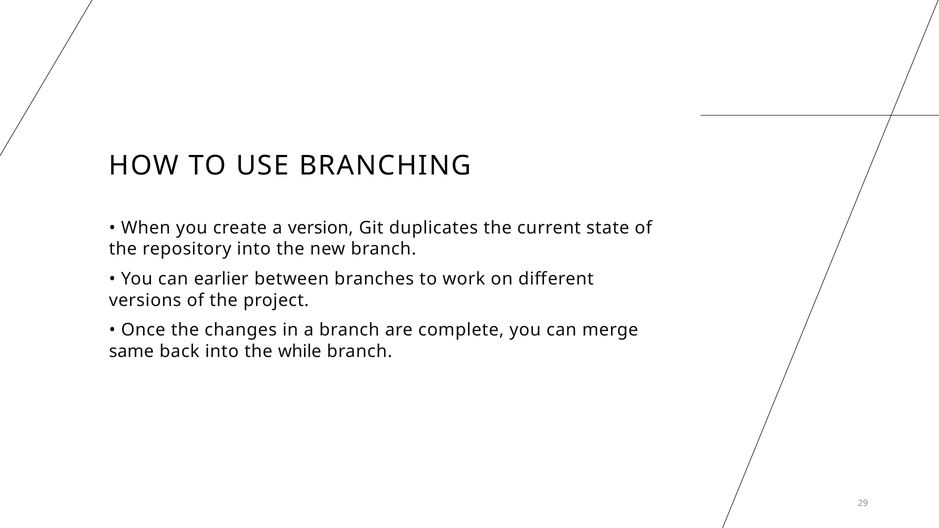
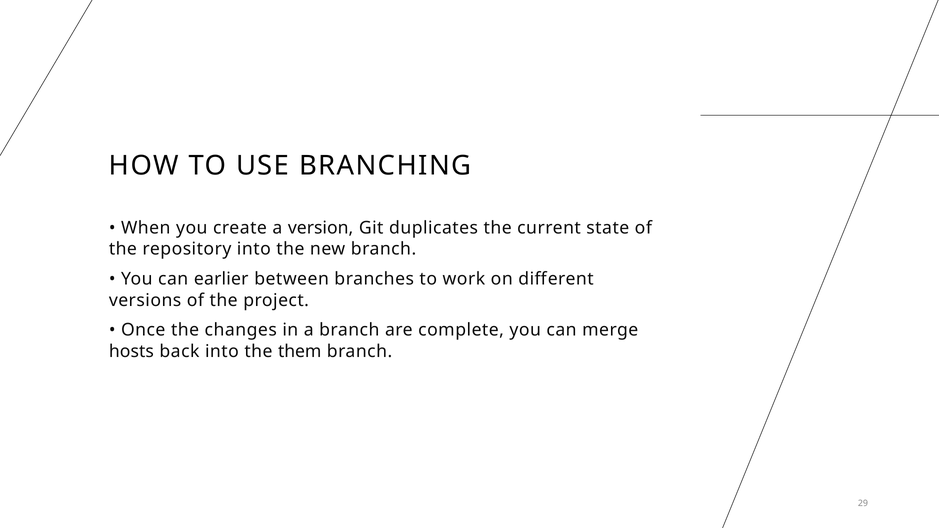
same: same -> hosts (131, 351)
while: while -> them (300, 351)
